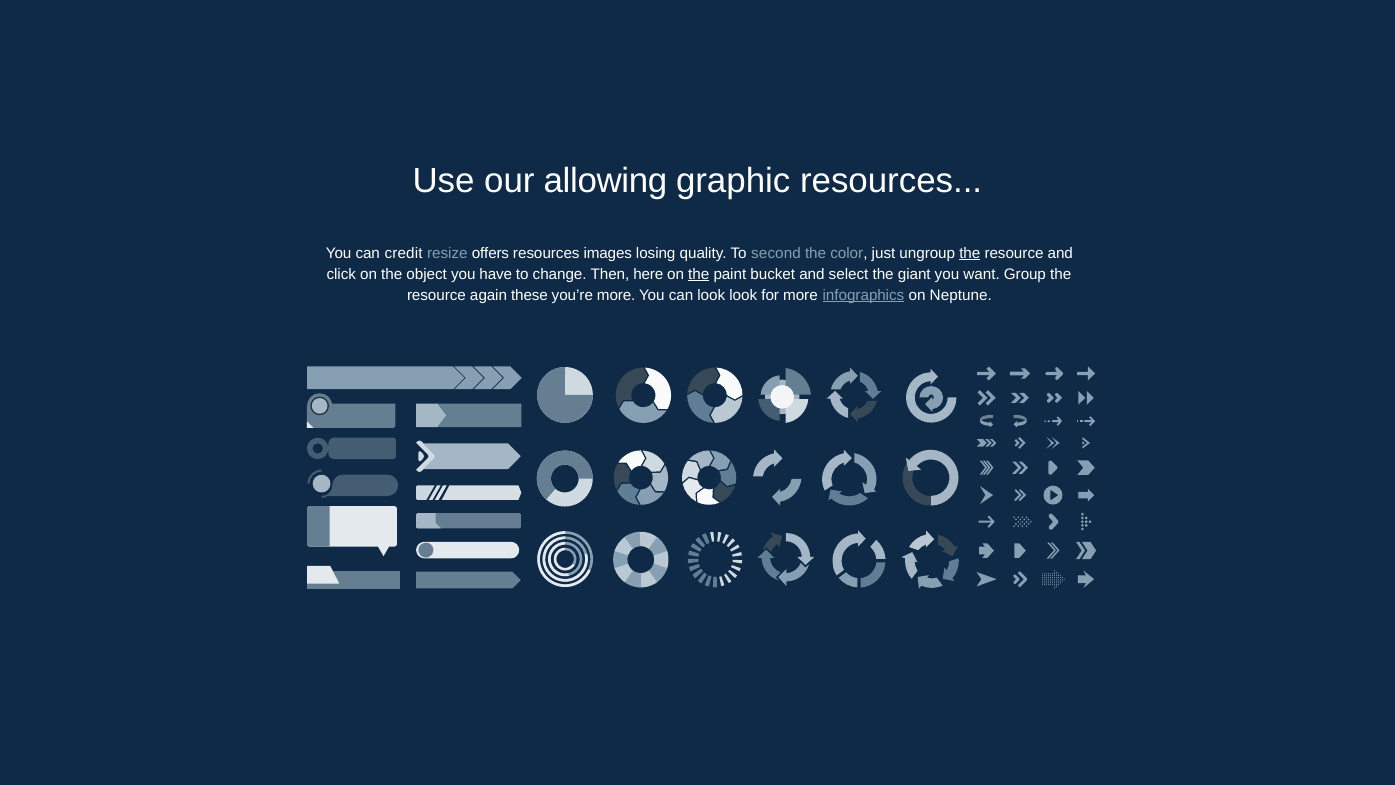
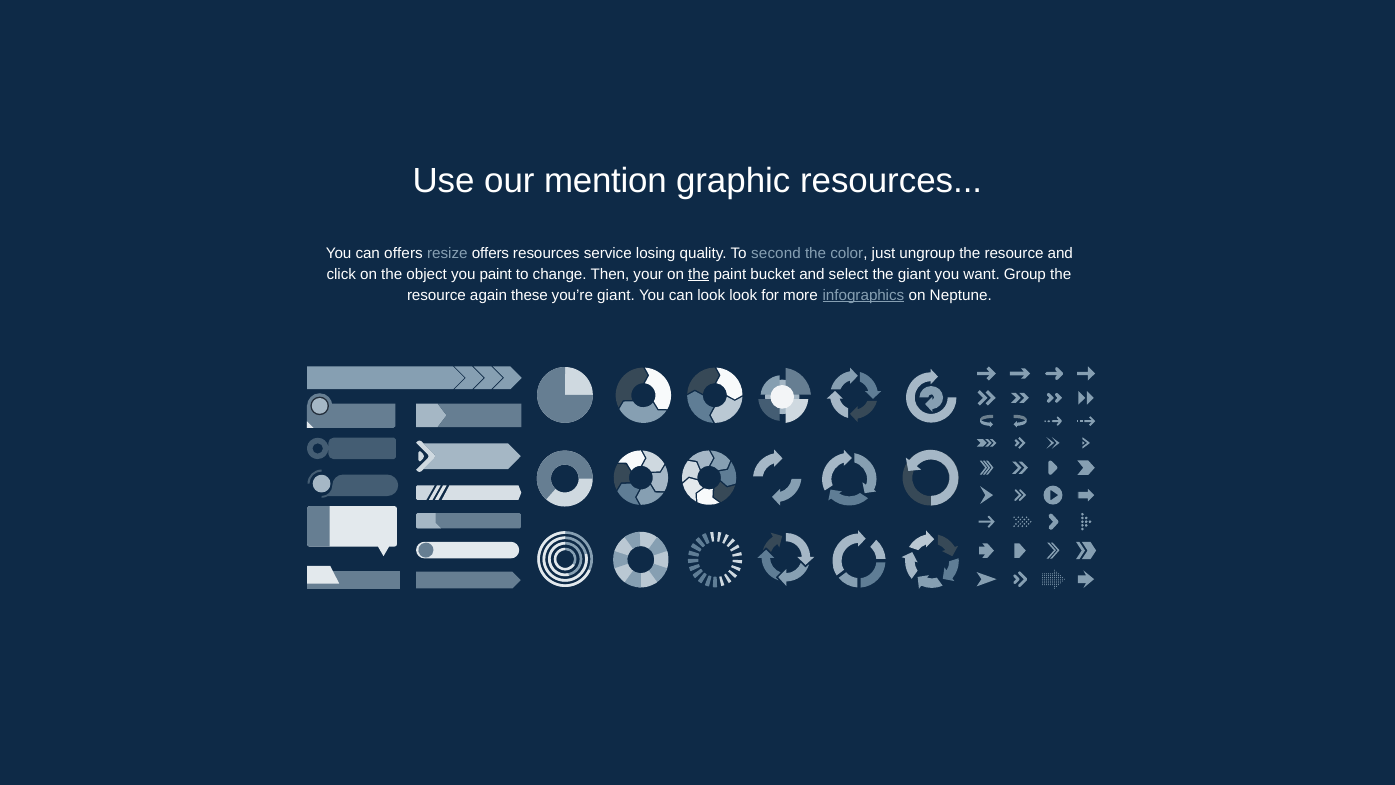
allowing: allowing -> mention (605, 181)
can credit: credit -> offers (404, 253)
images: images -> service (608, 253)
the underline: present -> none (970, 253)
you have: have -> paint (496, 274)
here: here -> your (648, 274)
you’re more: more -> giant (616, 295)
